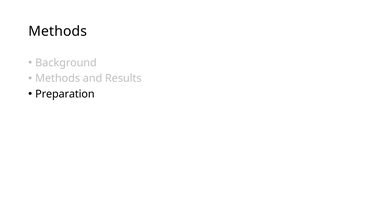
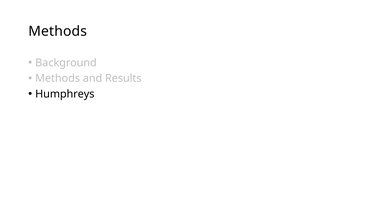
Preparation: Preparation -> Humphreys (65, 94)
